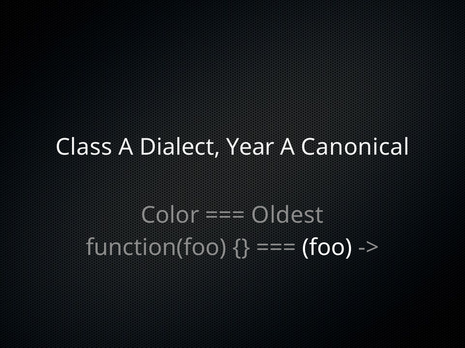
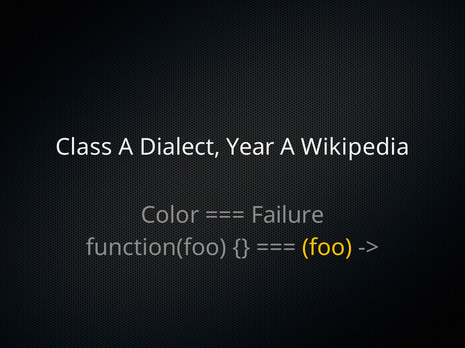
Canonical: Canonical -> Wikipedia (355, 147)
Oldest: Oldest -> Failure (288, 216)
foo colour: white -> yellow (327, 248)
